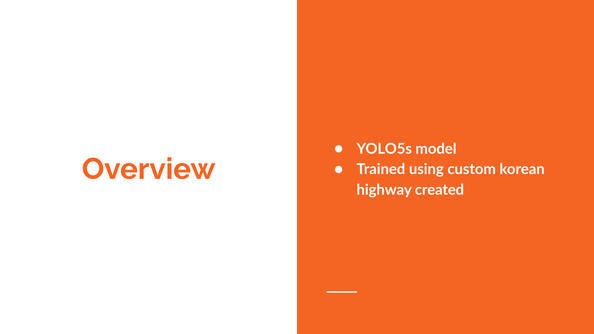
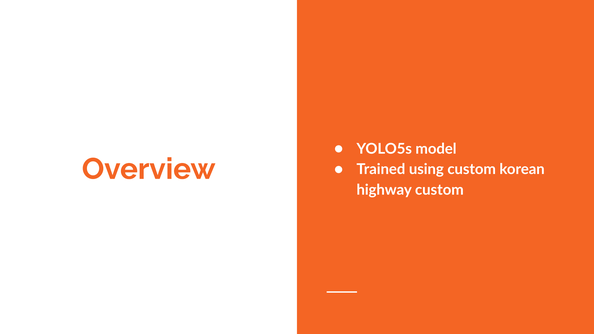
highway created: created -> custom (439, 190)
